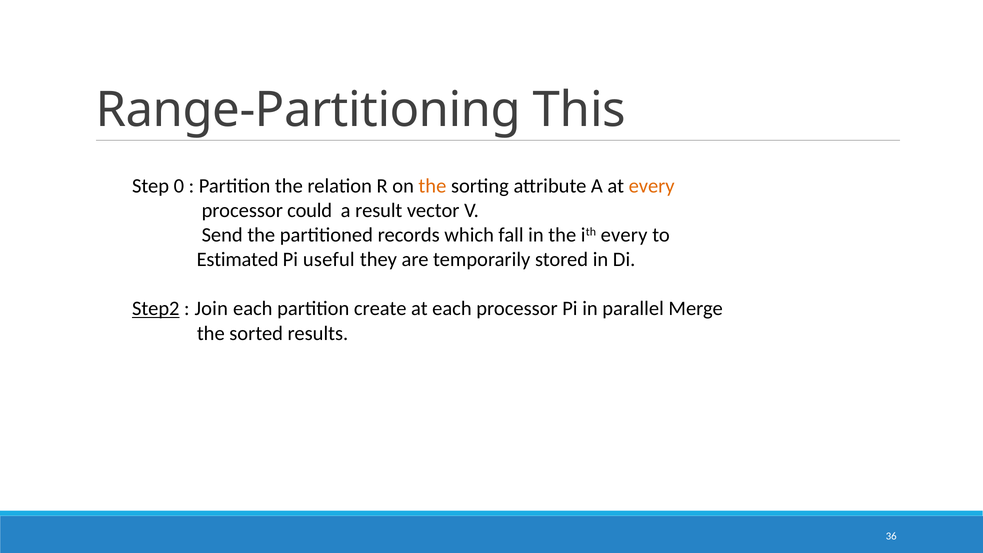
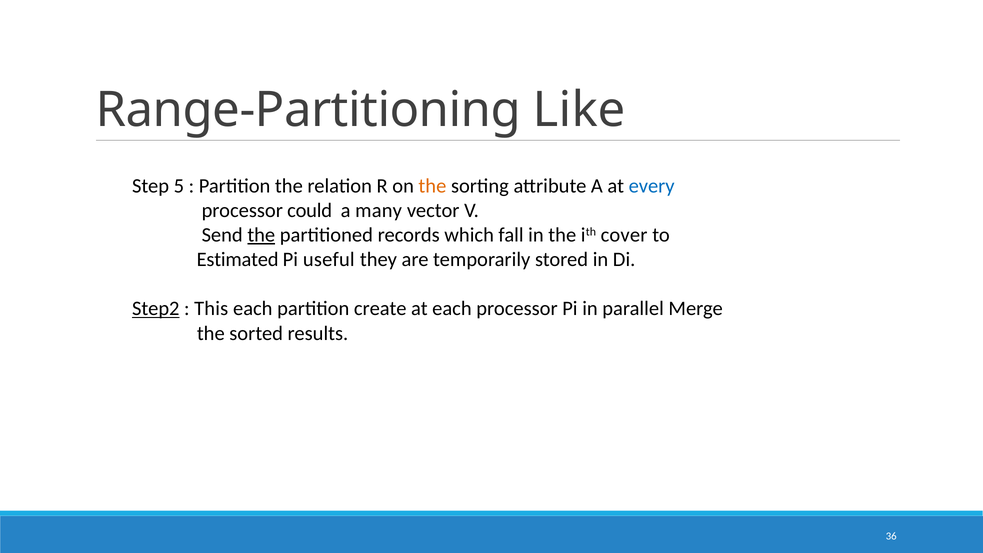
This: This -> Like (579, 110)
0: 0 -> 5 (179, 186)
every colour: orange -> blue (652, 186)
result: result -> many (379, 210)
the underline: none -> present (261, 235)
ith every: every -> cover (624, 235)
Join: Join -> This (211, 309)
